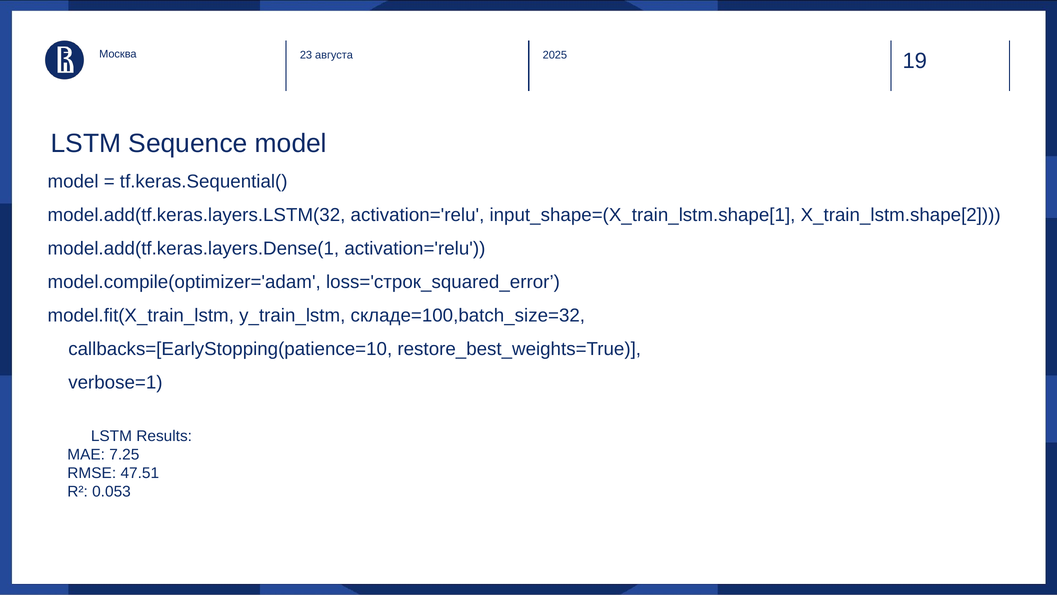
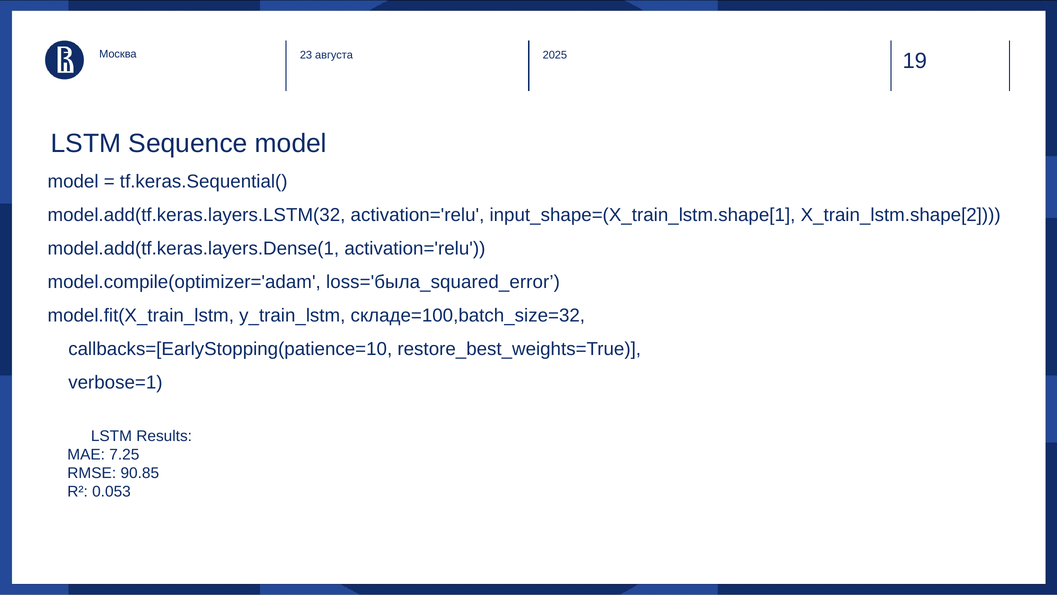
loss='строк_squared_error: loss='строк_squared_error -> loss='была_squared_error (443, 282)
47.51: 47.51 -> 90.85 (140, 473)
